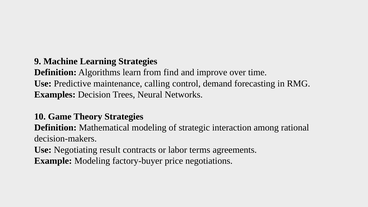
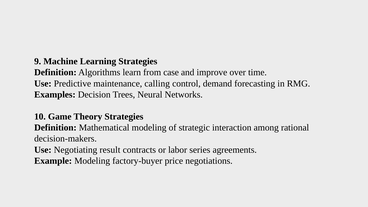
find: find -> case (171, 72)
terms: terms -> series (200, 150)
